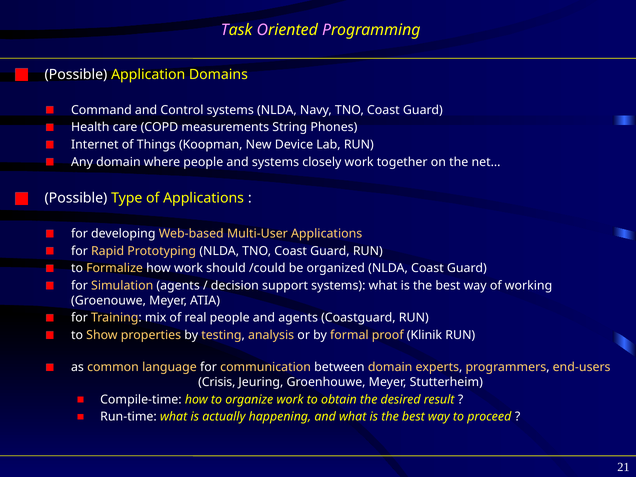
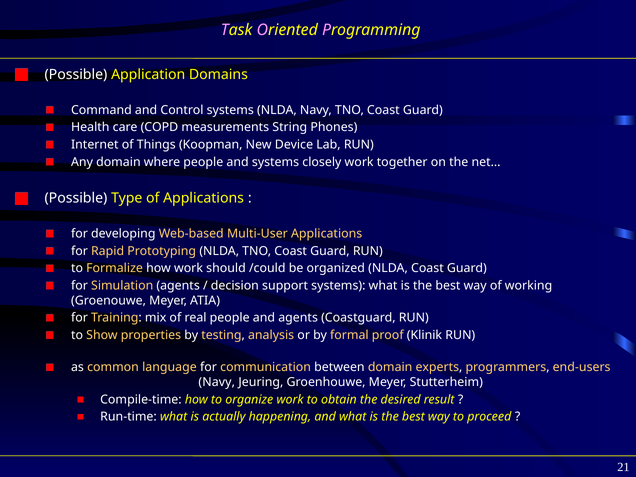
Crisis: Crisis -> Navy (217, 382)
